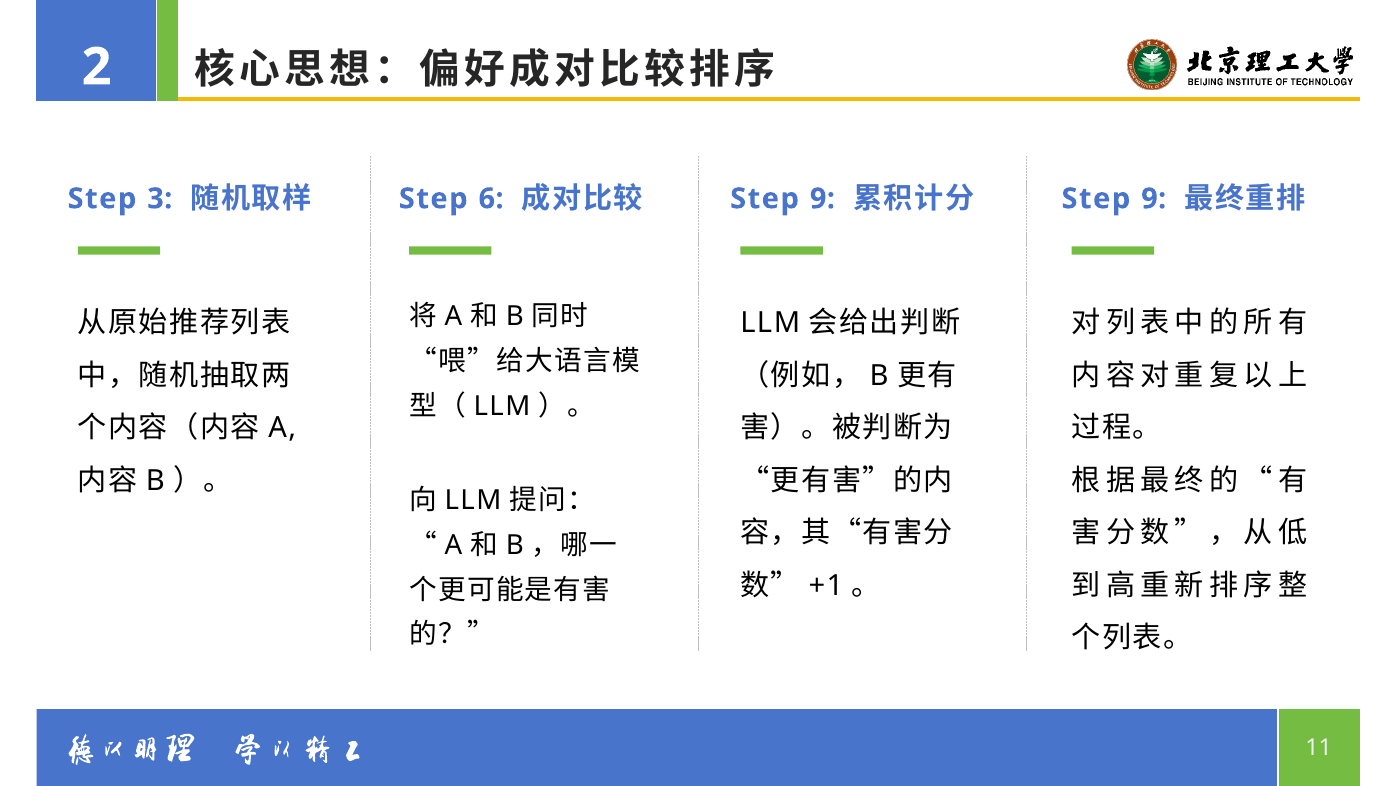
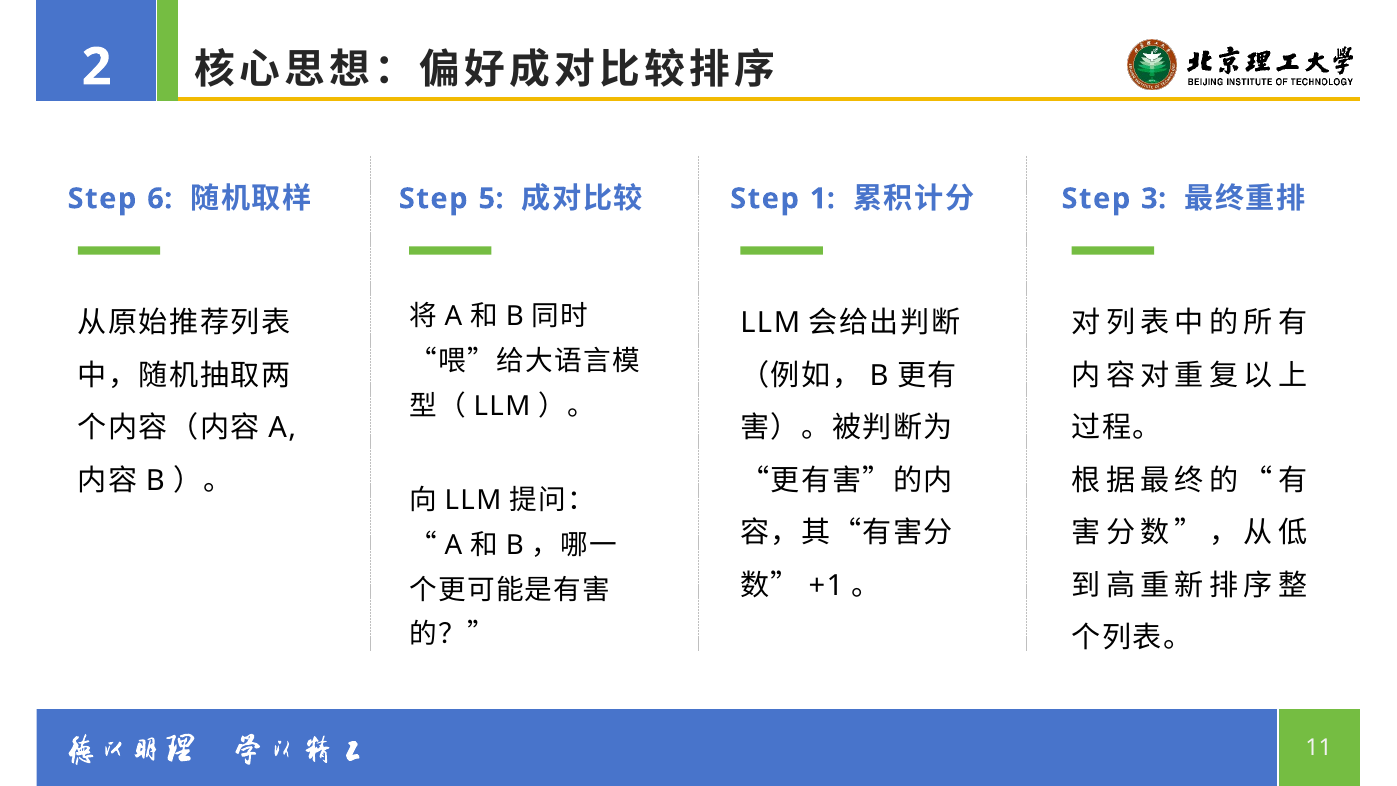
3: 3 -> 6 (160, 199)
6: 6 -> 5 (491, 199)
9: 9 -> 1 (822, 199)
9: 9 -> 3 (1154, 199)
